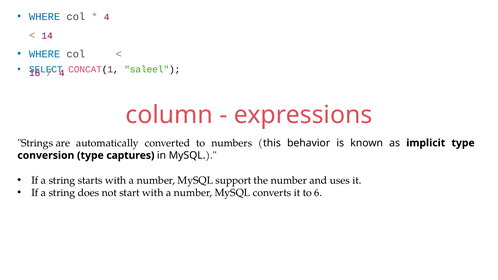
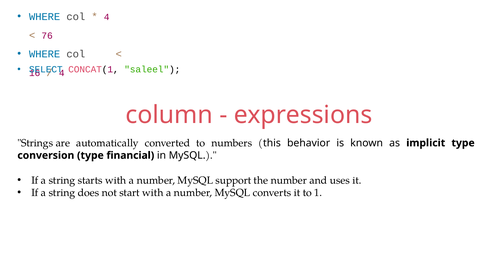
14: 14 -> 76 (47, 36)
captures: captures -> financial (130, 155)
6: 6 -> 1 (318, 193)
